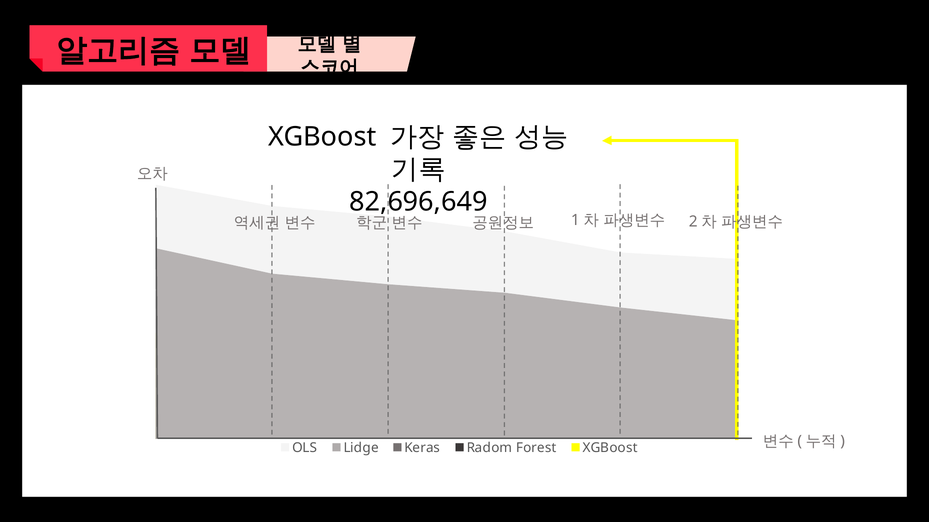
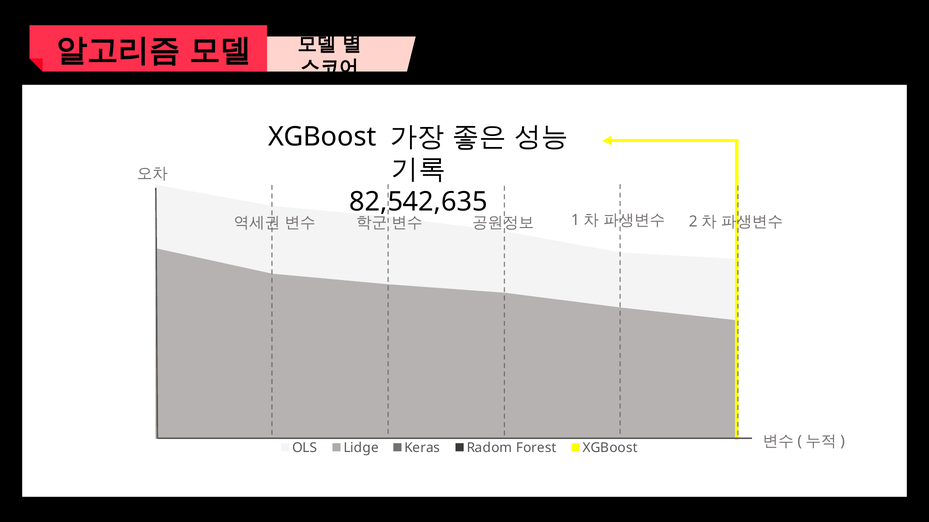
82,696,649: 82,696,649 -> 82,542,635 (418, 202)
